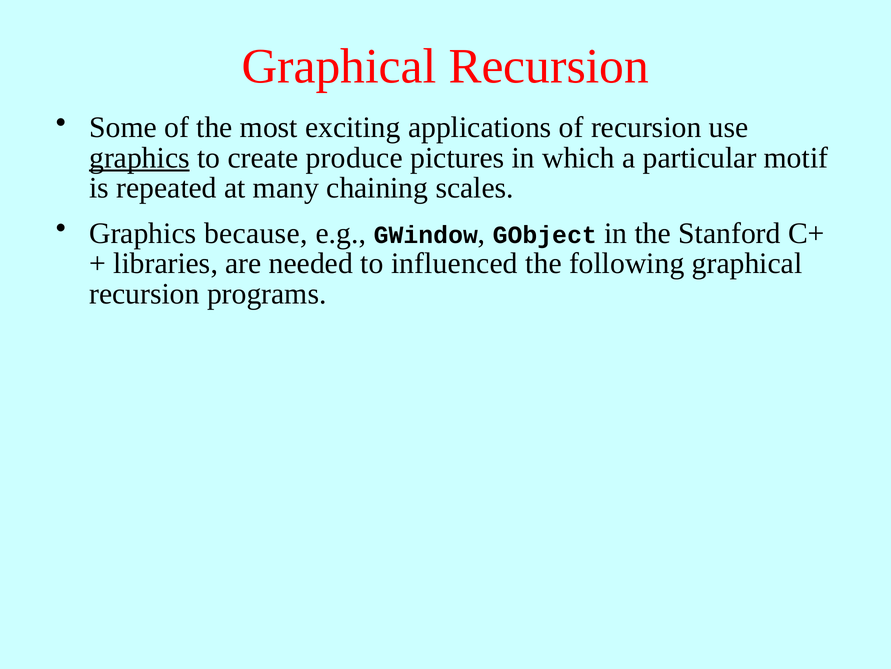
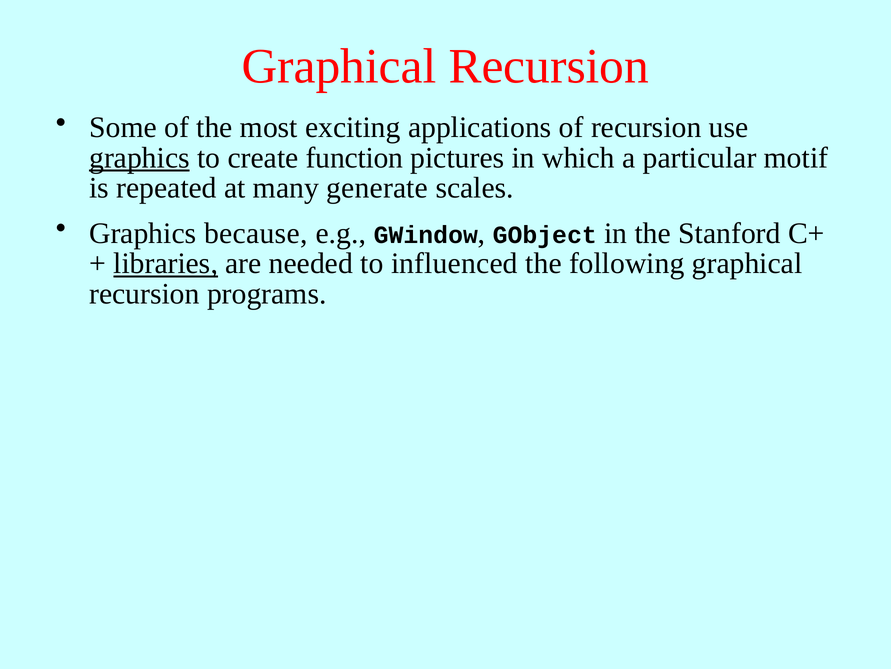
produce: produce -> function (354, 158)
chaining: chaining -> generate (377, 188)
libraries underline: none -> present (166, 263)
